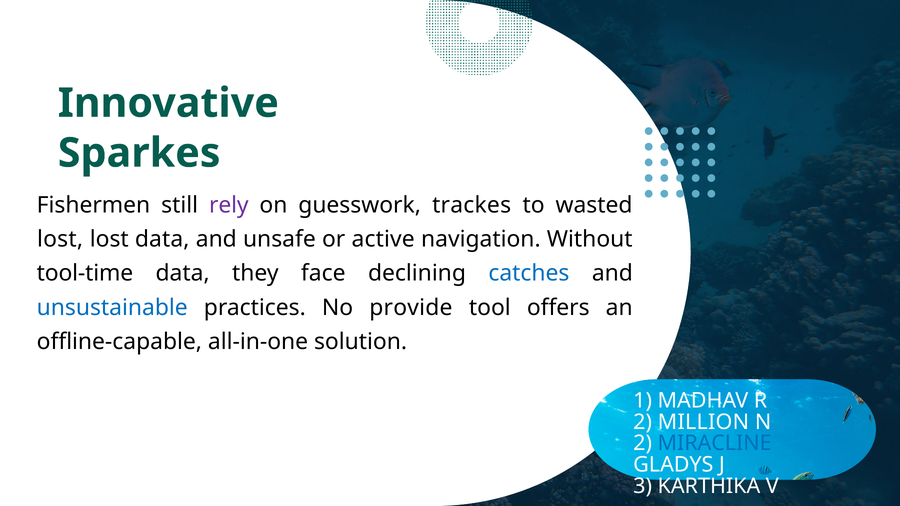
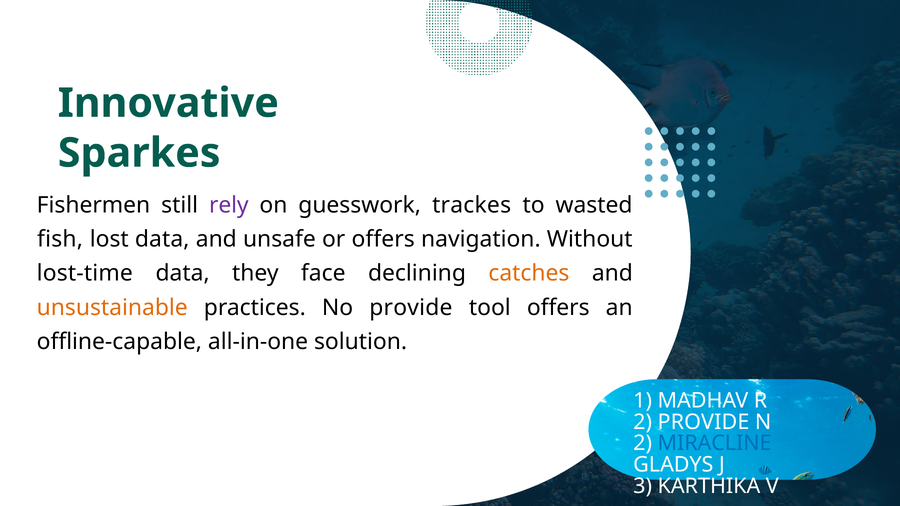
lost: lost -> fish (60, 239)
or active: active -> offers (383, 239)
tool-time: tool-time -> lost-time (85, 274)
catches colour: blue -> orange (529, 274)
unsustainable colour: blue -> orange (112, 308)
2 MILLION: MILLION -> PROVIDE (703, 422)
